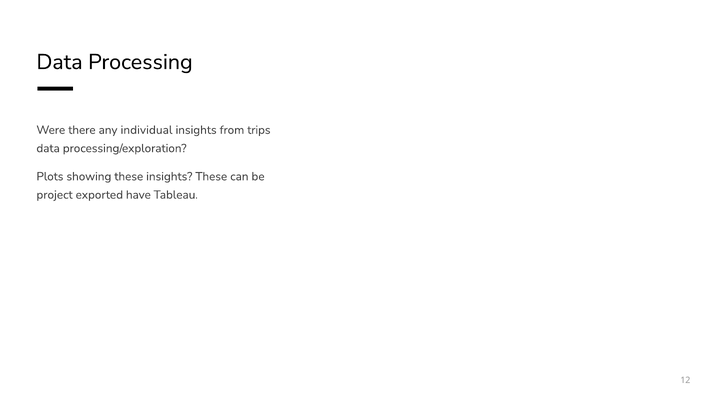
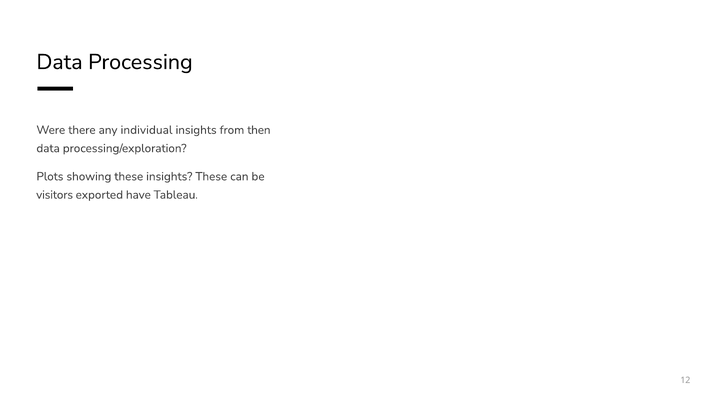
trips: trips -> then (259, 130)
project: project -> visitors (55, 195)
